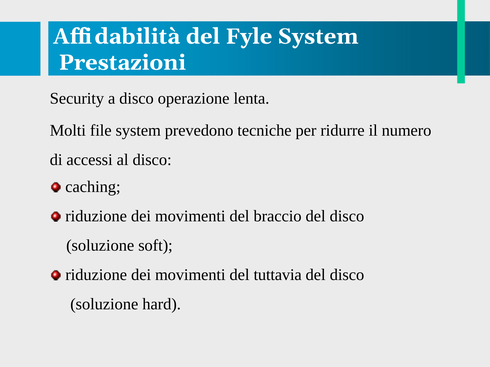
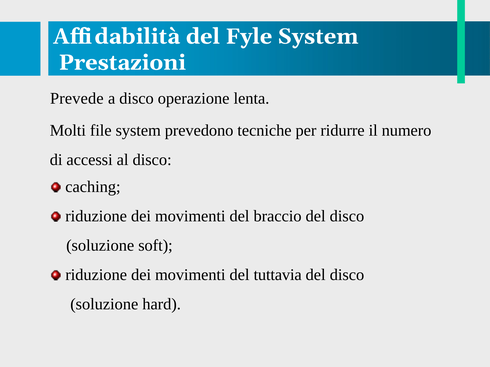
Security: Security -> Prevede (77, 99)
